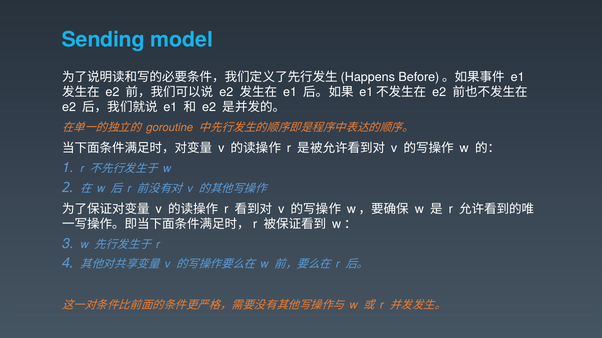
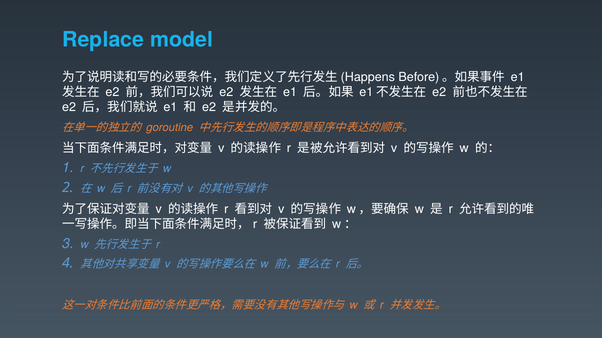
Sending: Sending -> Replace (103, 40)
